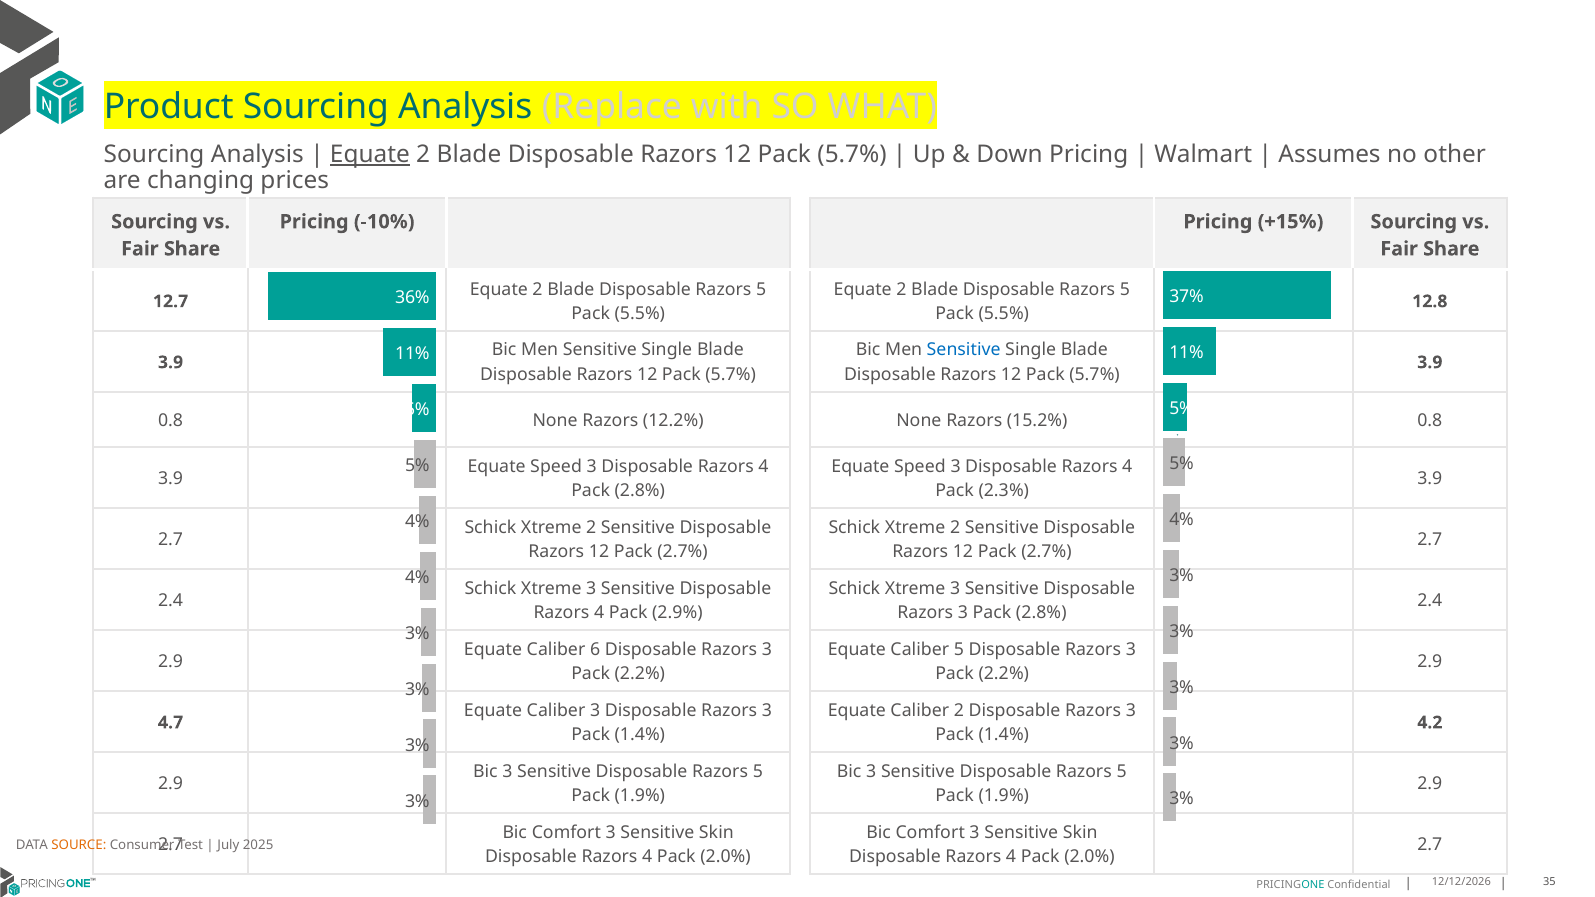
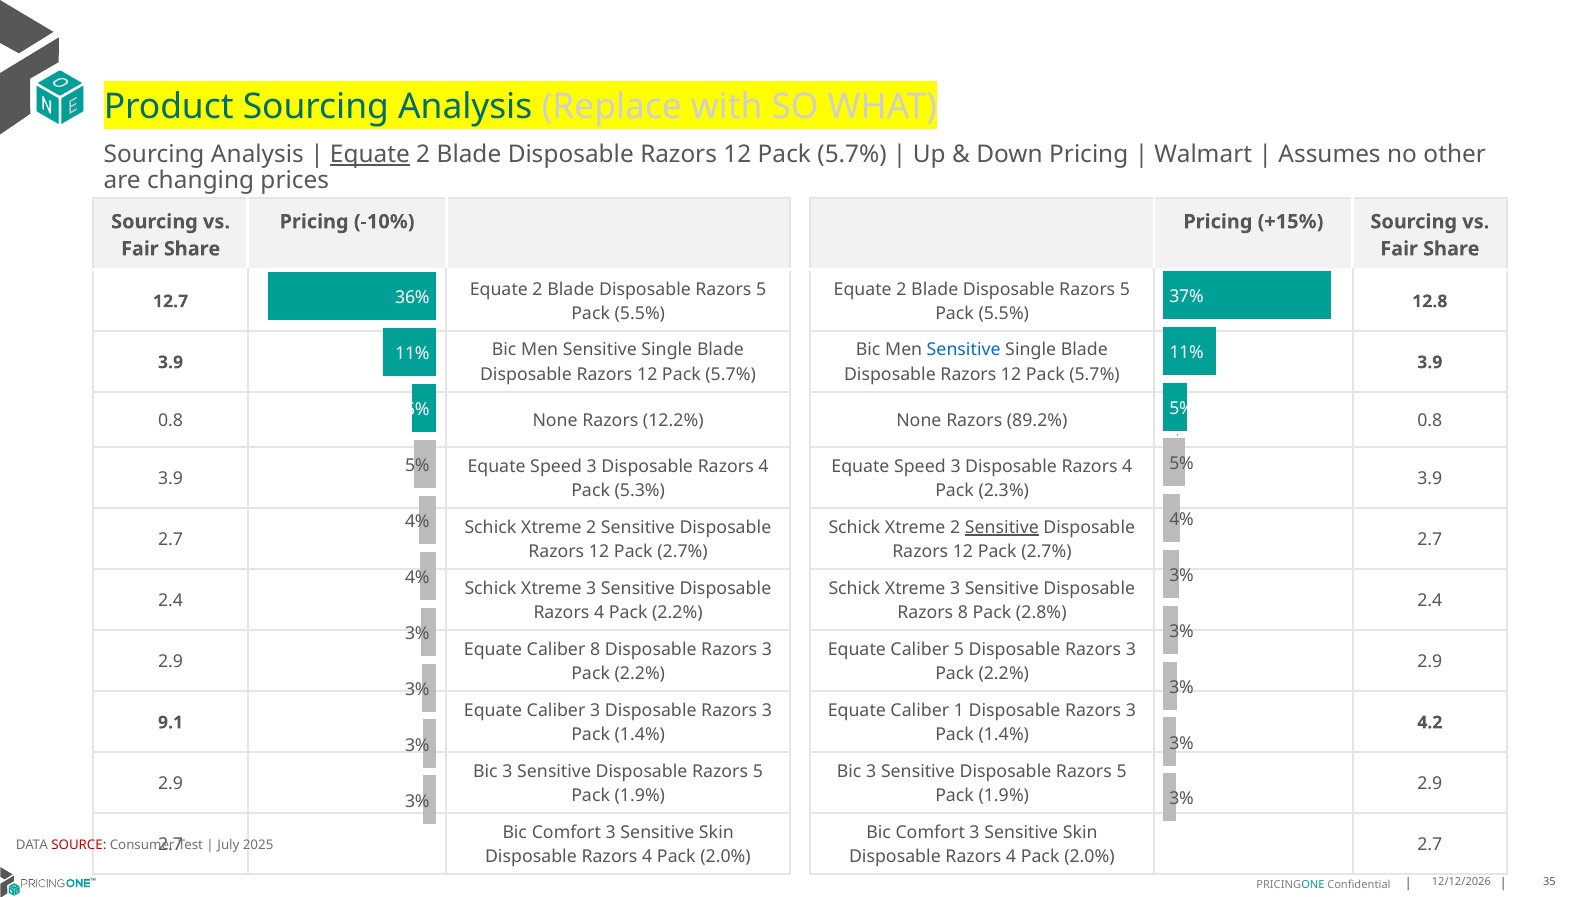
15.2%: 15.2% -> 89.2% (1037, 421)
2.8%: 2.8% -> 5.3% (640, 491)
Sensitive underline: none -> present (1002, 528)
4 Pack 2.9%: 2.9% -> 2.2% (677, 613)
3: 3 -> 8 (963, 613)
Caliber 6: 6 -> 8 (595, 649)
Caliber 2: 2 -> 1 (959, 710)
4.7: 4.7 -> 9.1 (171, 723)
SOURCE colour: orange -> red (79, 845)
